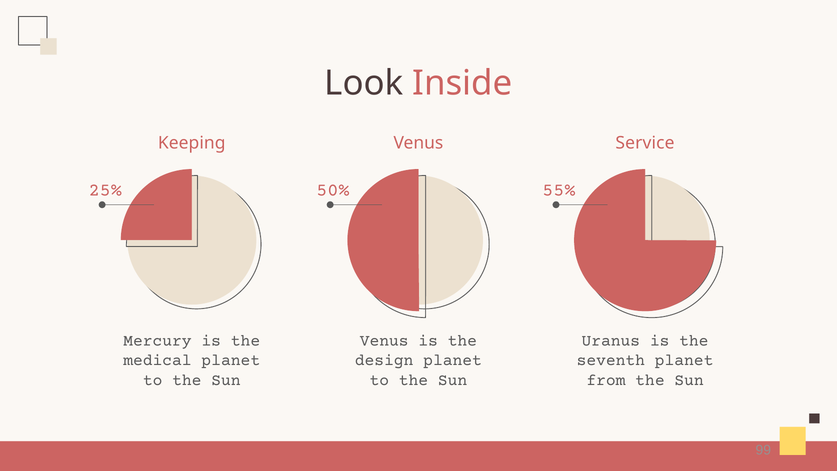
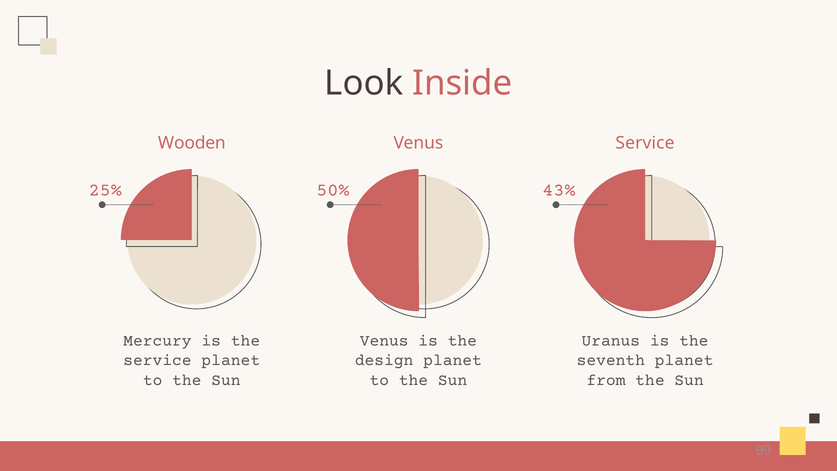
Keeping: Keeping -> Wooden (192, 143)
55%: 55% -> 43% (559, 190)
medical: medical -> service (157, 360)
